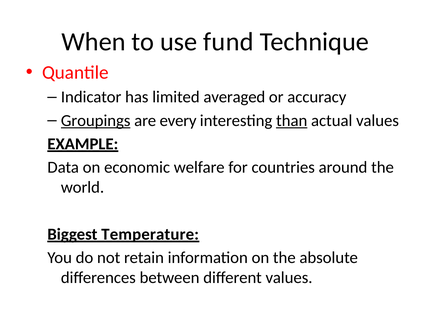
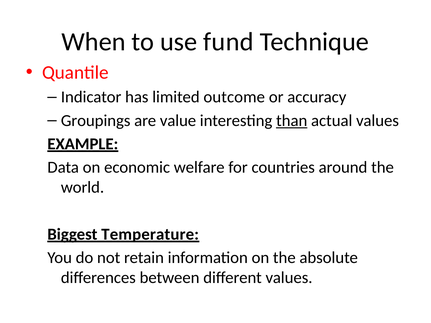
averaged: averaged -> outcome (234, 97)
Groupings underline: present -> none (96, 121)
every: every -> value (178, 121)
